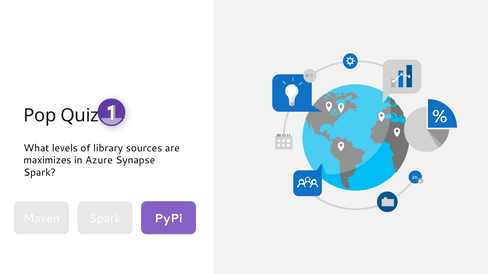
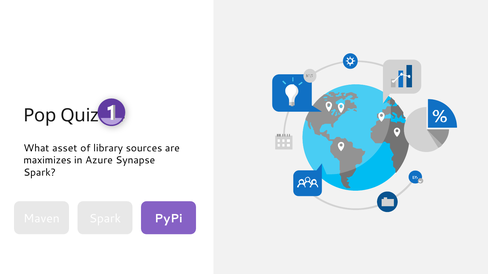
levels: levels -> asset (65, 148)
